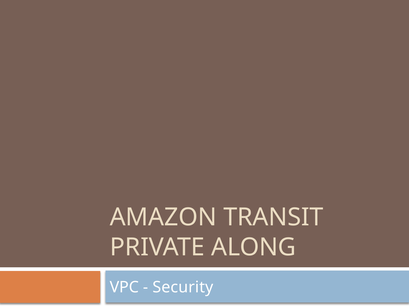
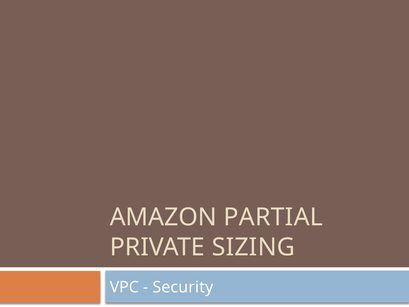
TRANSIT: TRANSIT -> PARTIAL (273, 217)
ALONG: ALONG -> SIZING (253, 247)
